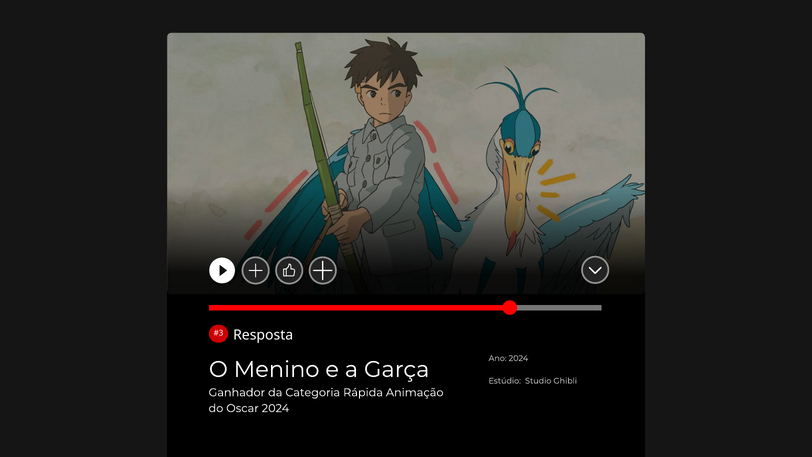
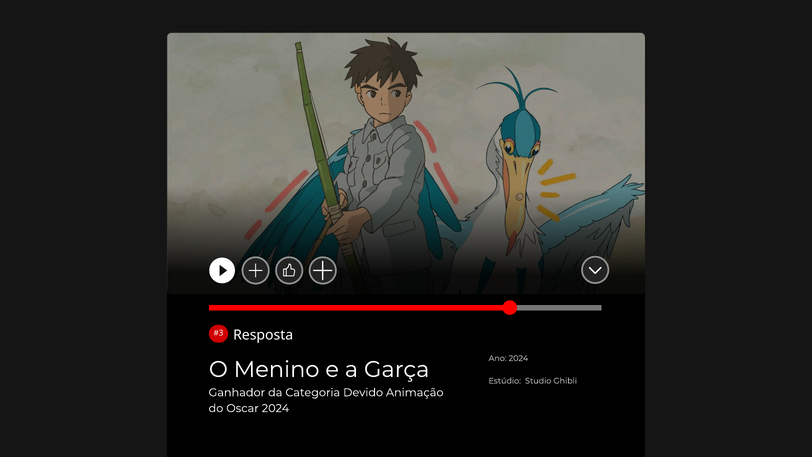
Rápida: Rápida -> Devido (363, 392)
